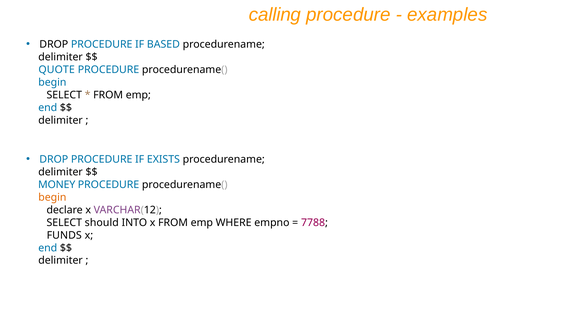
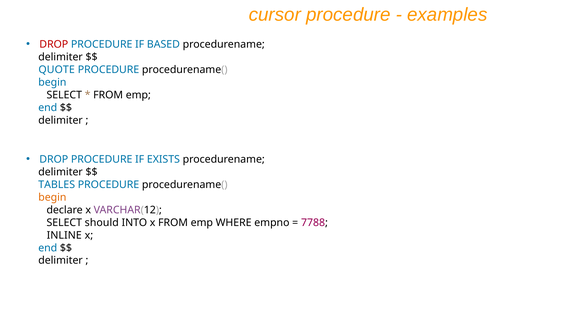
calling: calling -> cursor (275, 15)
DROP colour: black -> red (54, 44)
MONEY: MONEY -> TABLES (57, 185)
FUNDS: FUNDS -> INLINE (64, 235)
